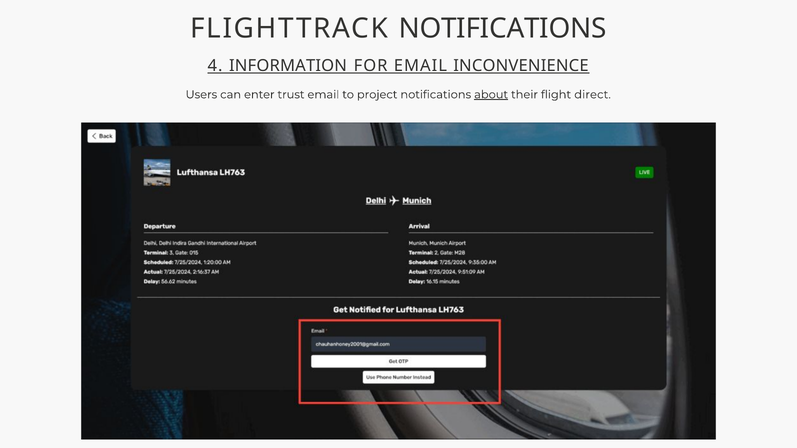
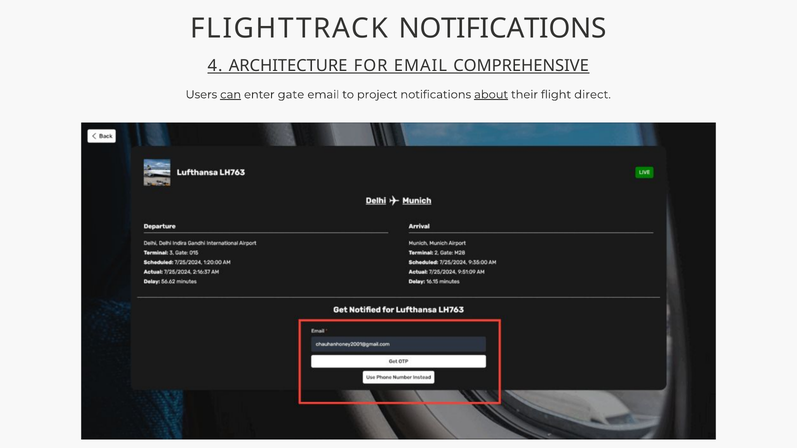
INFORMATION: INFORMATION -> ARCHITECTURE (288, 66)
INCONVENIENCE: INCONVENIENCE -> COMPREHENSIVE (521, 66)
can underline: none -> present (231, 95)
trust: trust -> gate (291, 95)
